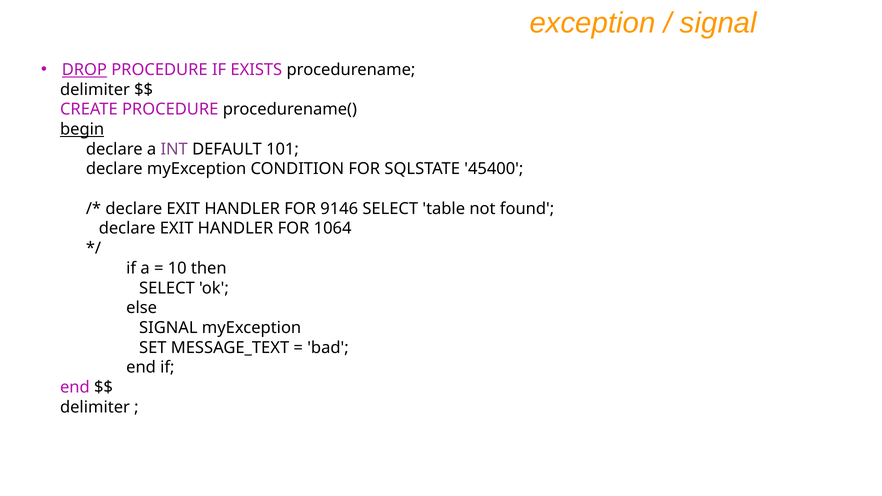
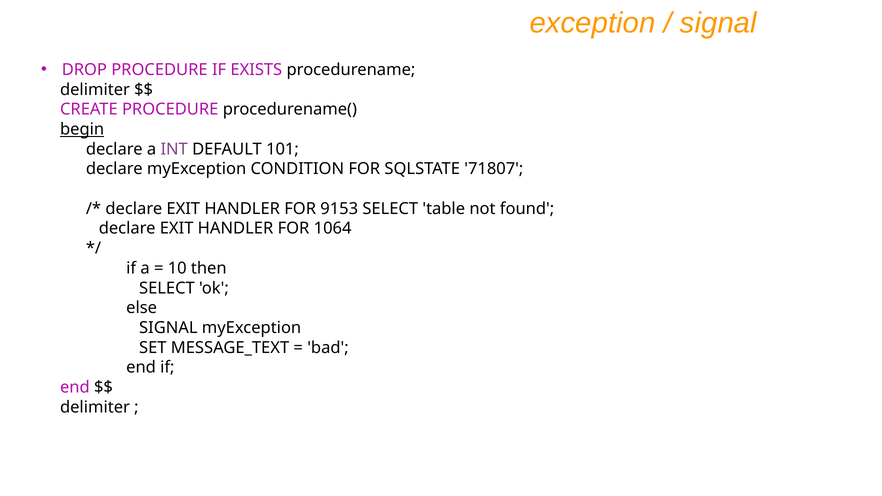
DROP underline: present -> none (84, 70)
45400: 45400 -> 71807 (494, 169)
9146: 9146 -> 9153 (339, 209)
